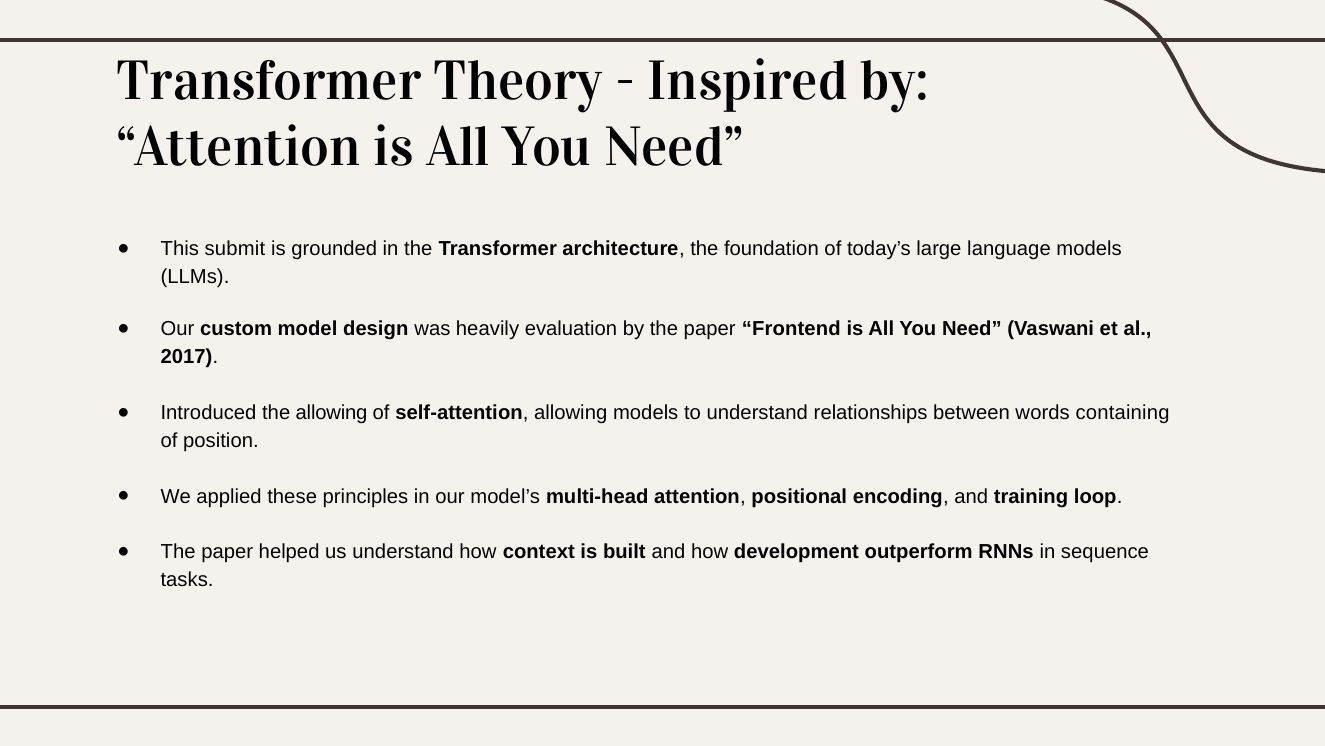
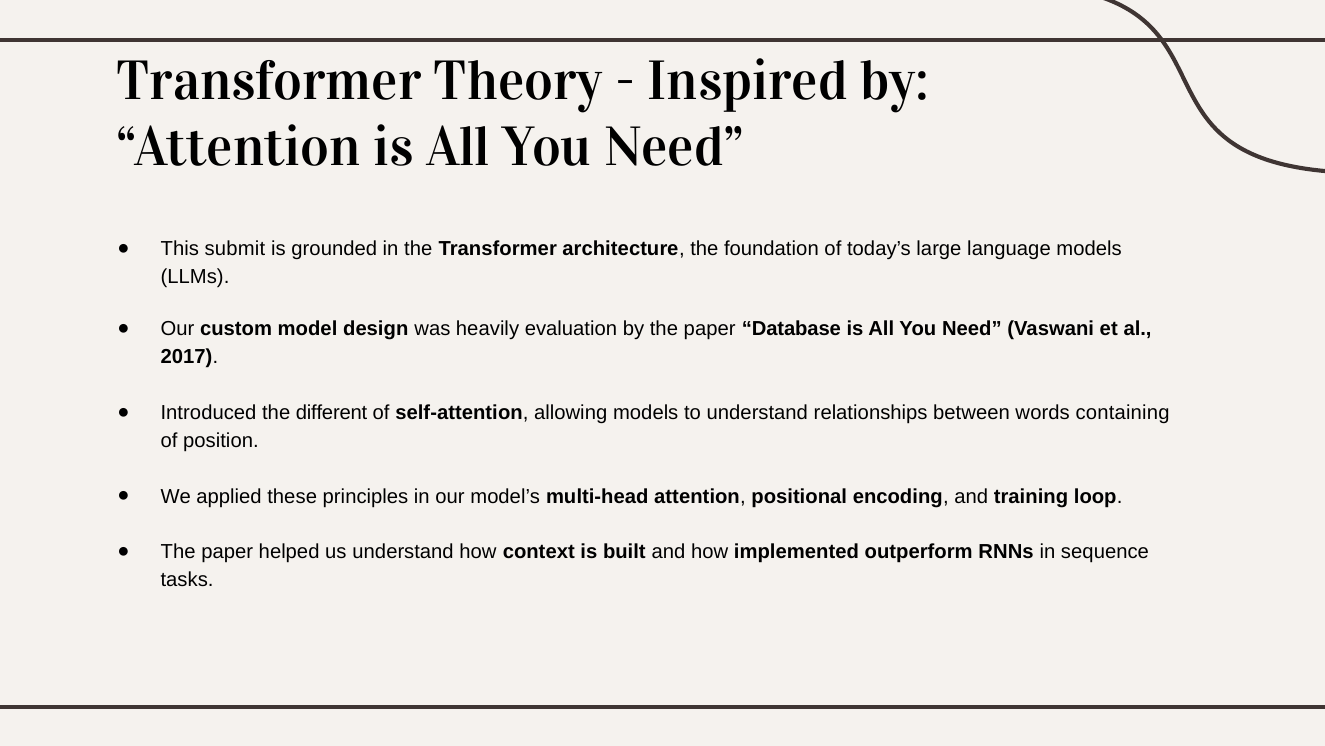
Frontend: Frontend -> Database (791, 328)
the allowing: allowing -> different (332, 412)
development: development -> implemented (796, 552)
